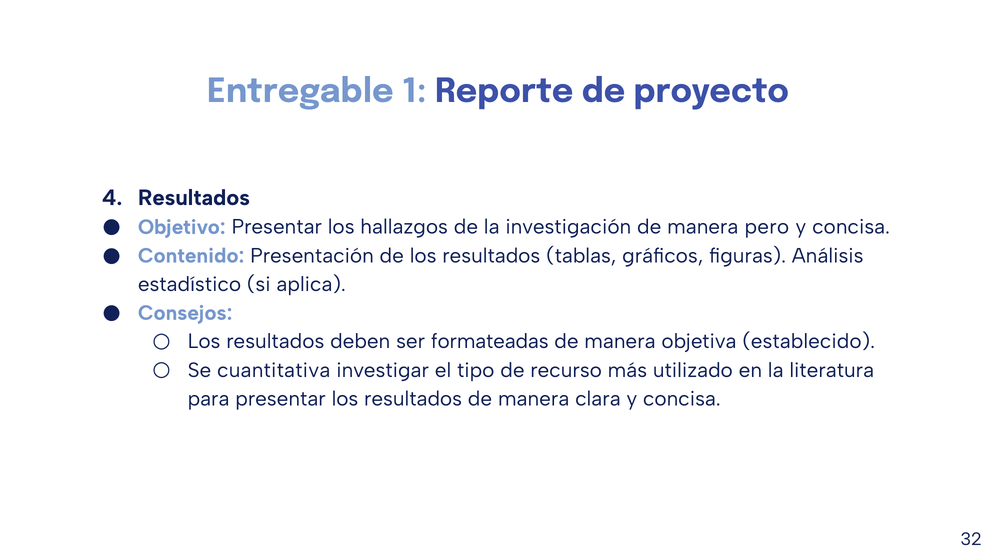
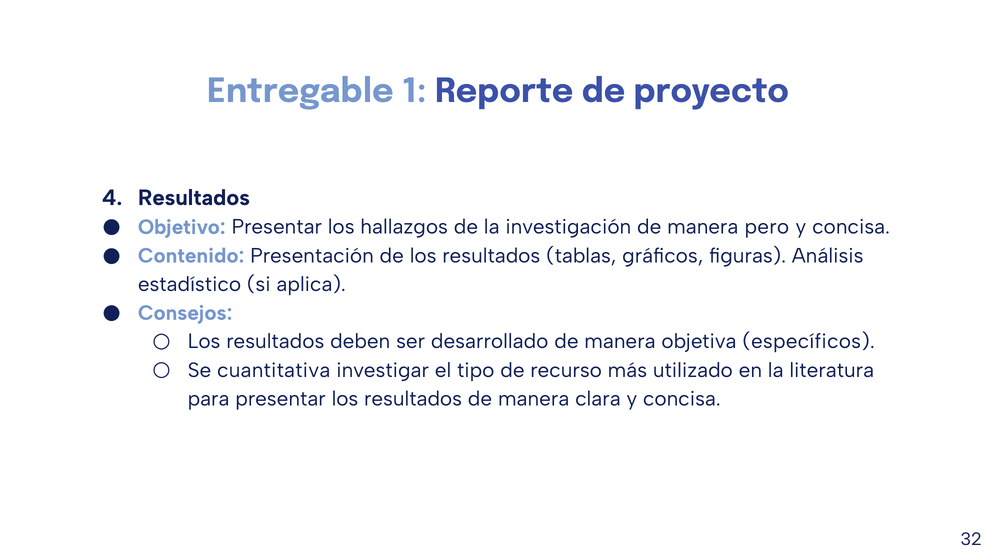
formateadas: formateadas -> desarrollado (490, 342)
establecido: establecido -> específicos (809, 342)
